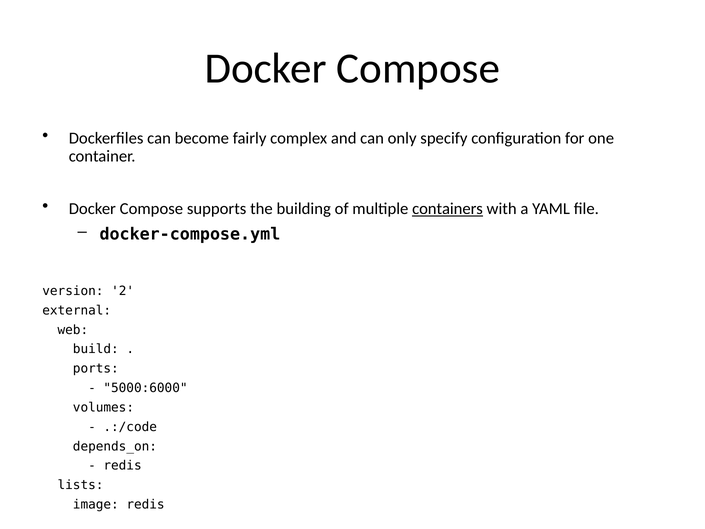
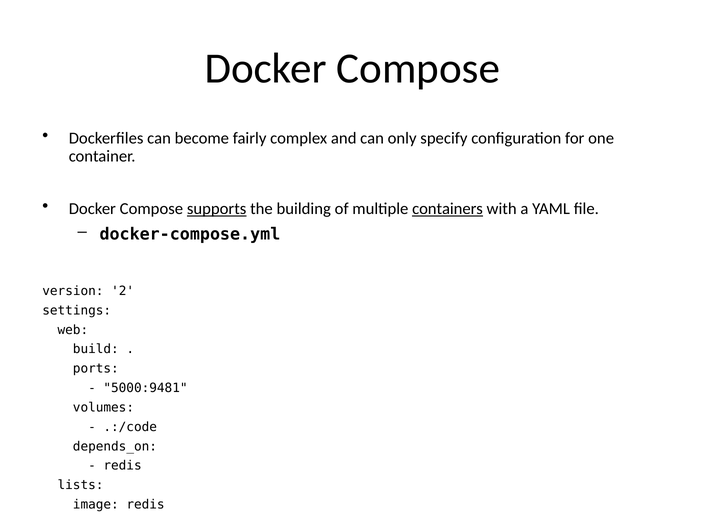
supports underline: none -> present (217, 209)
external: external -> settings (77, 310)
5000:6000: 5000:6000 -> 5000:9481 (146, 388)
